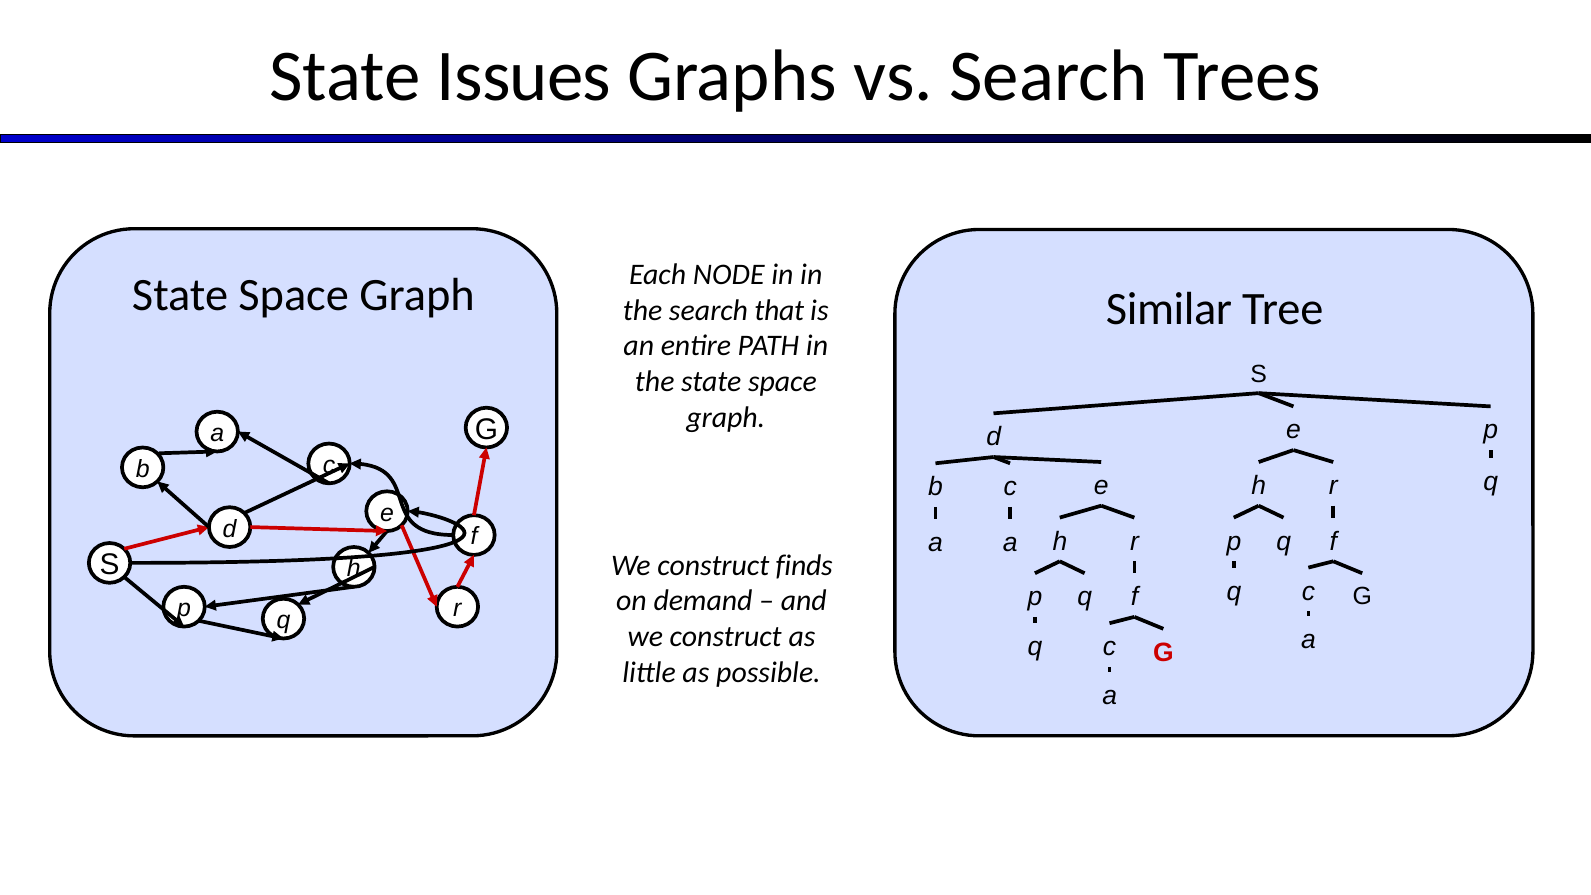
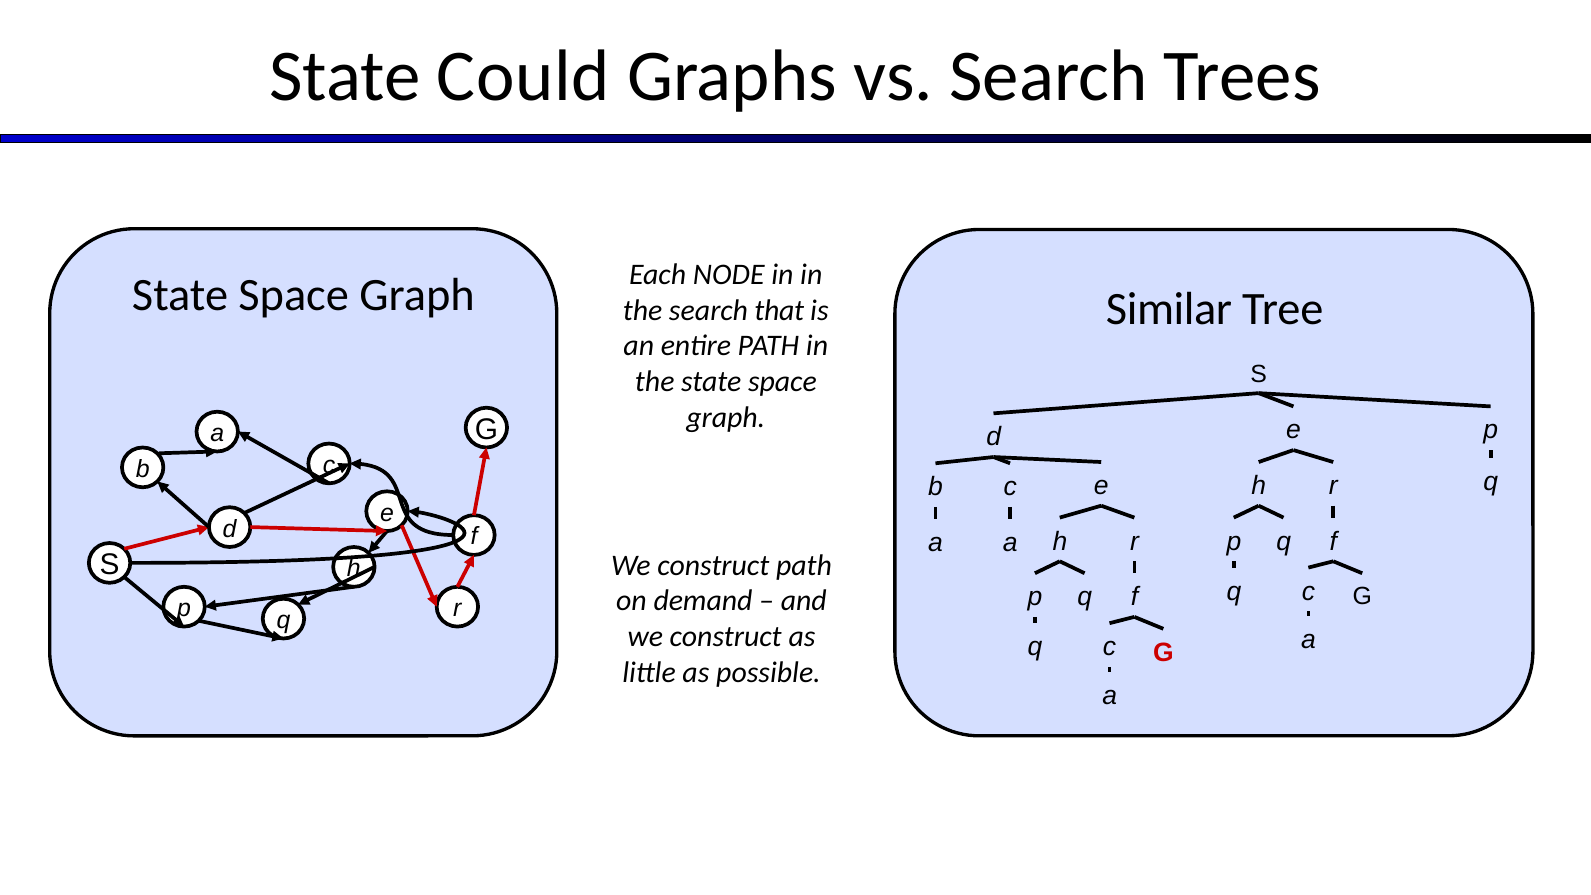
Issues: Issues -> Could (523, 76)
construct finds: finds -> path (804, 565)
